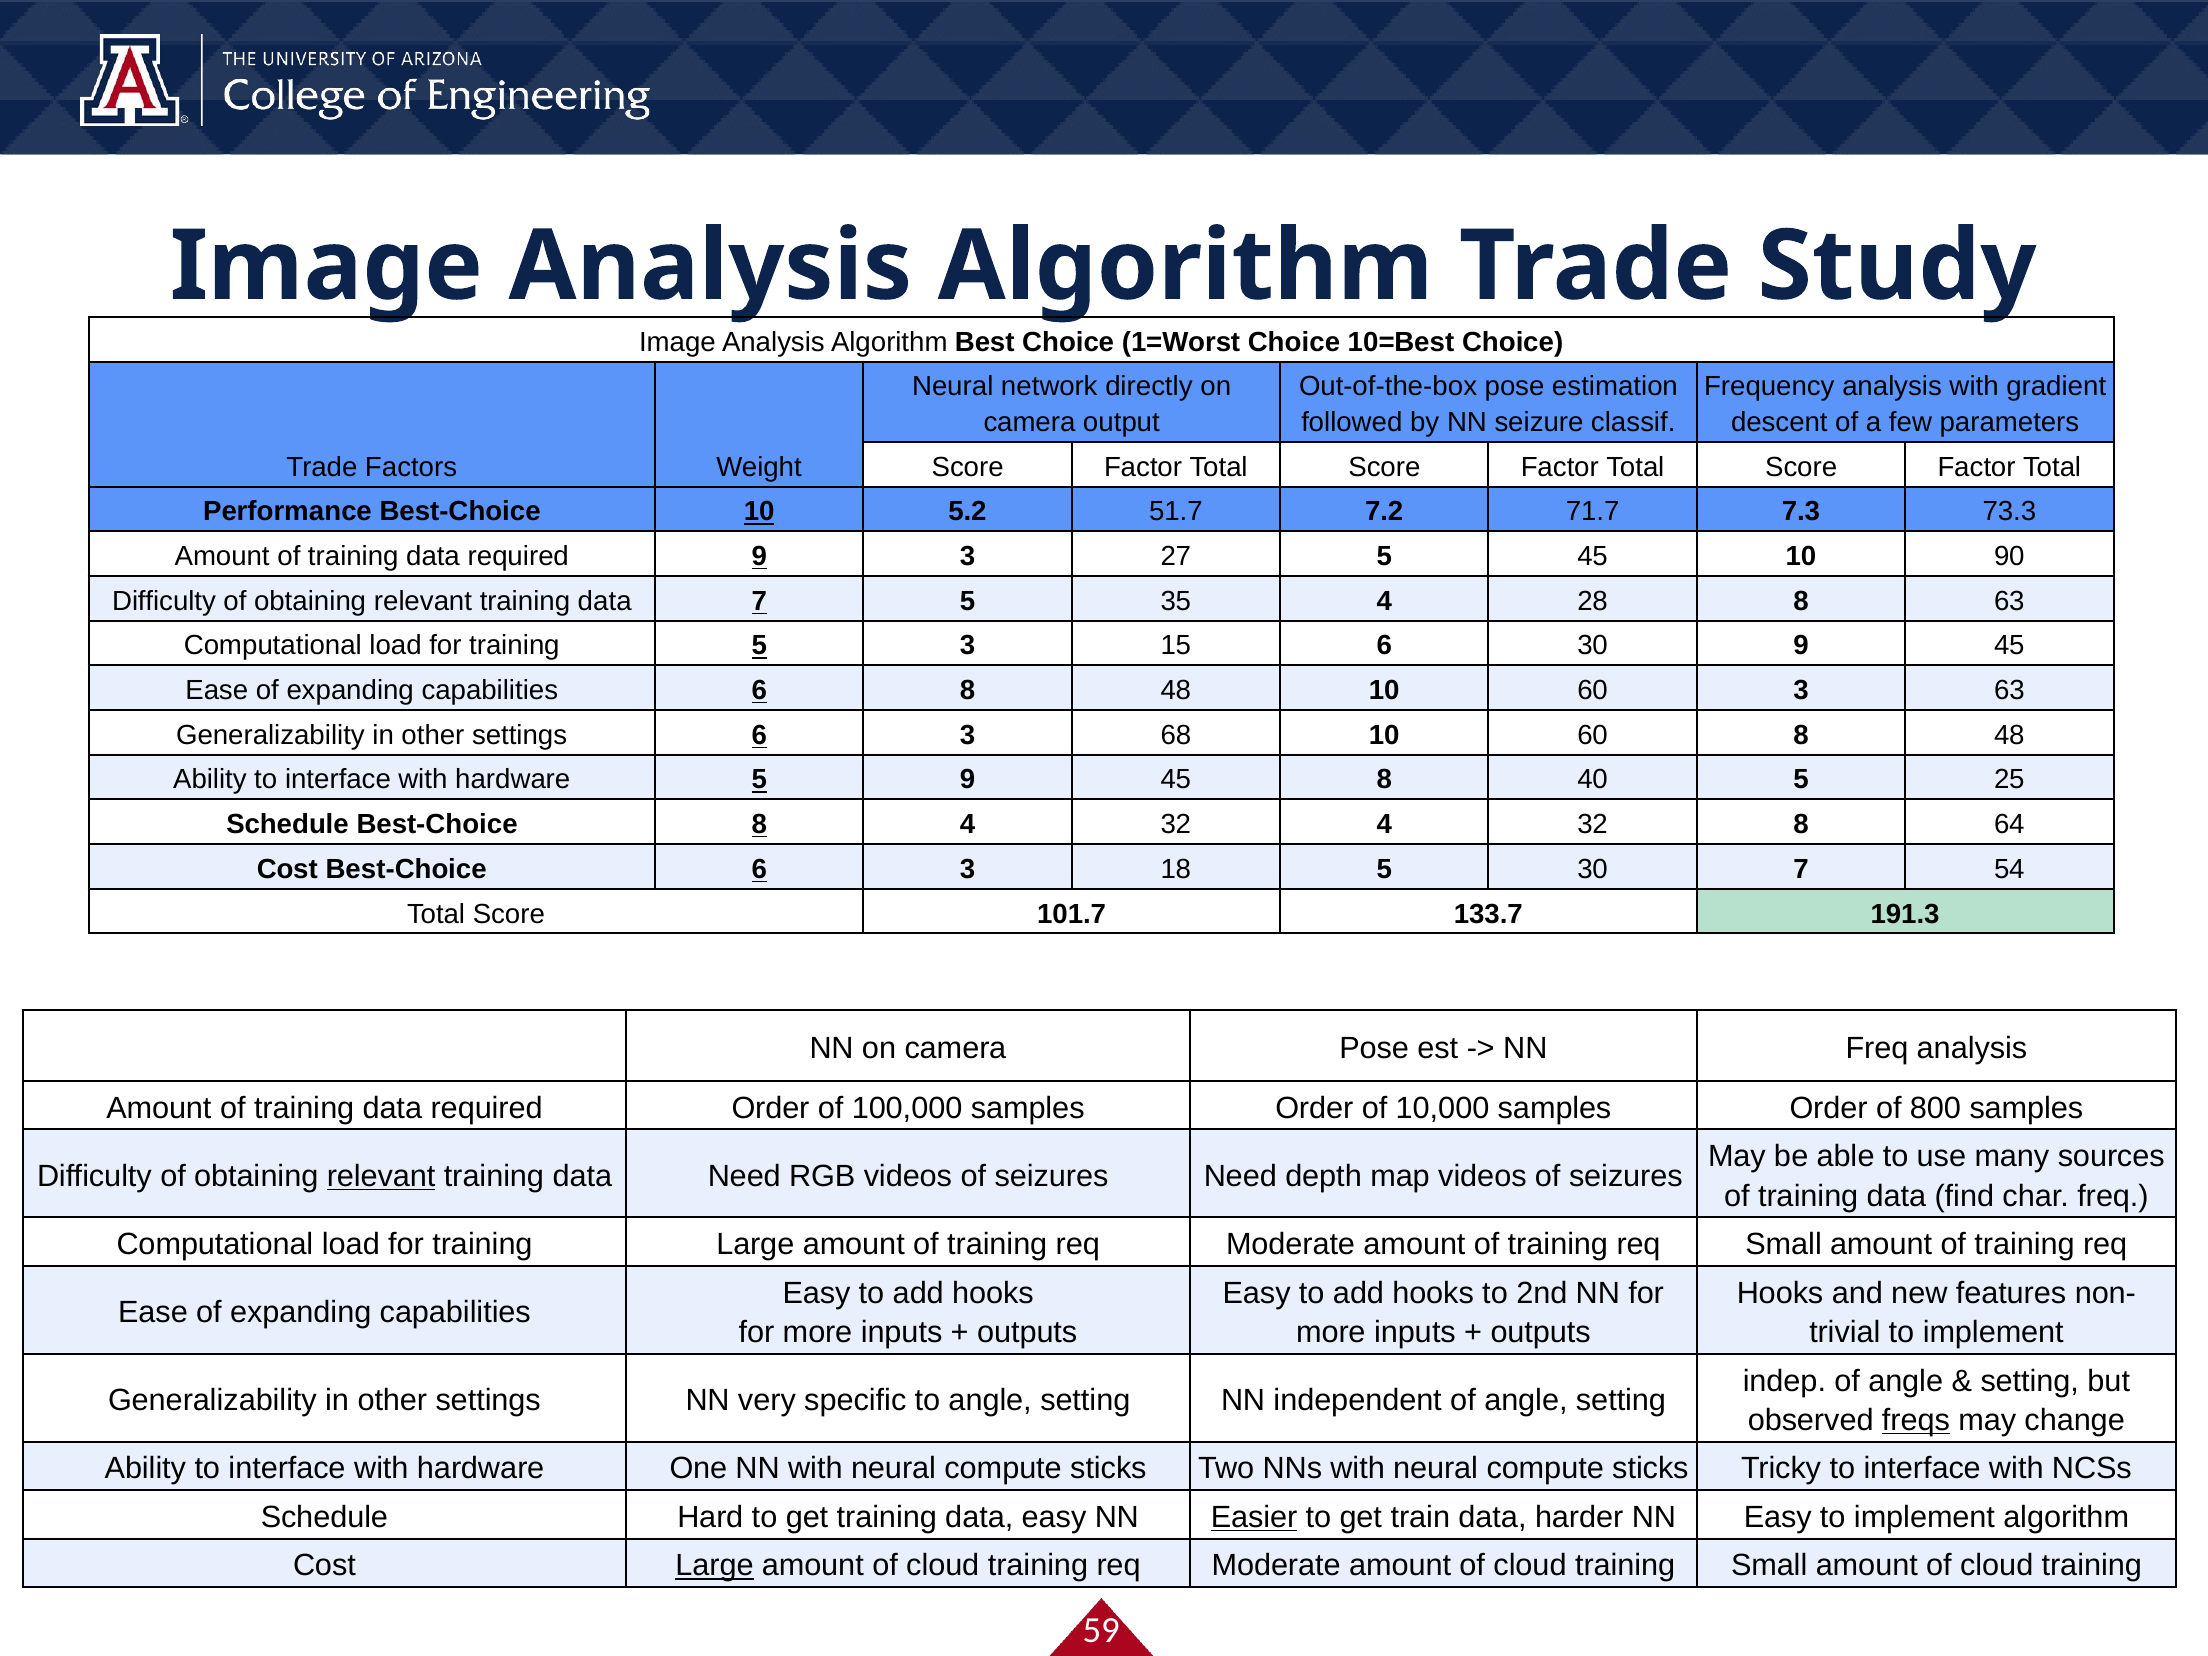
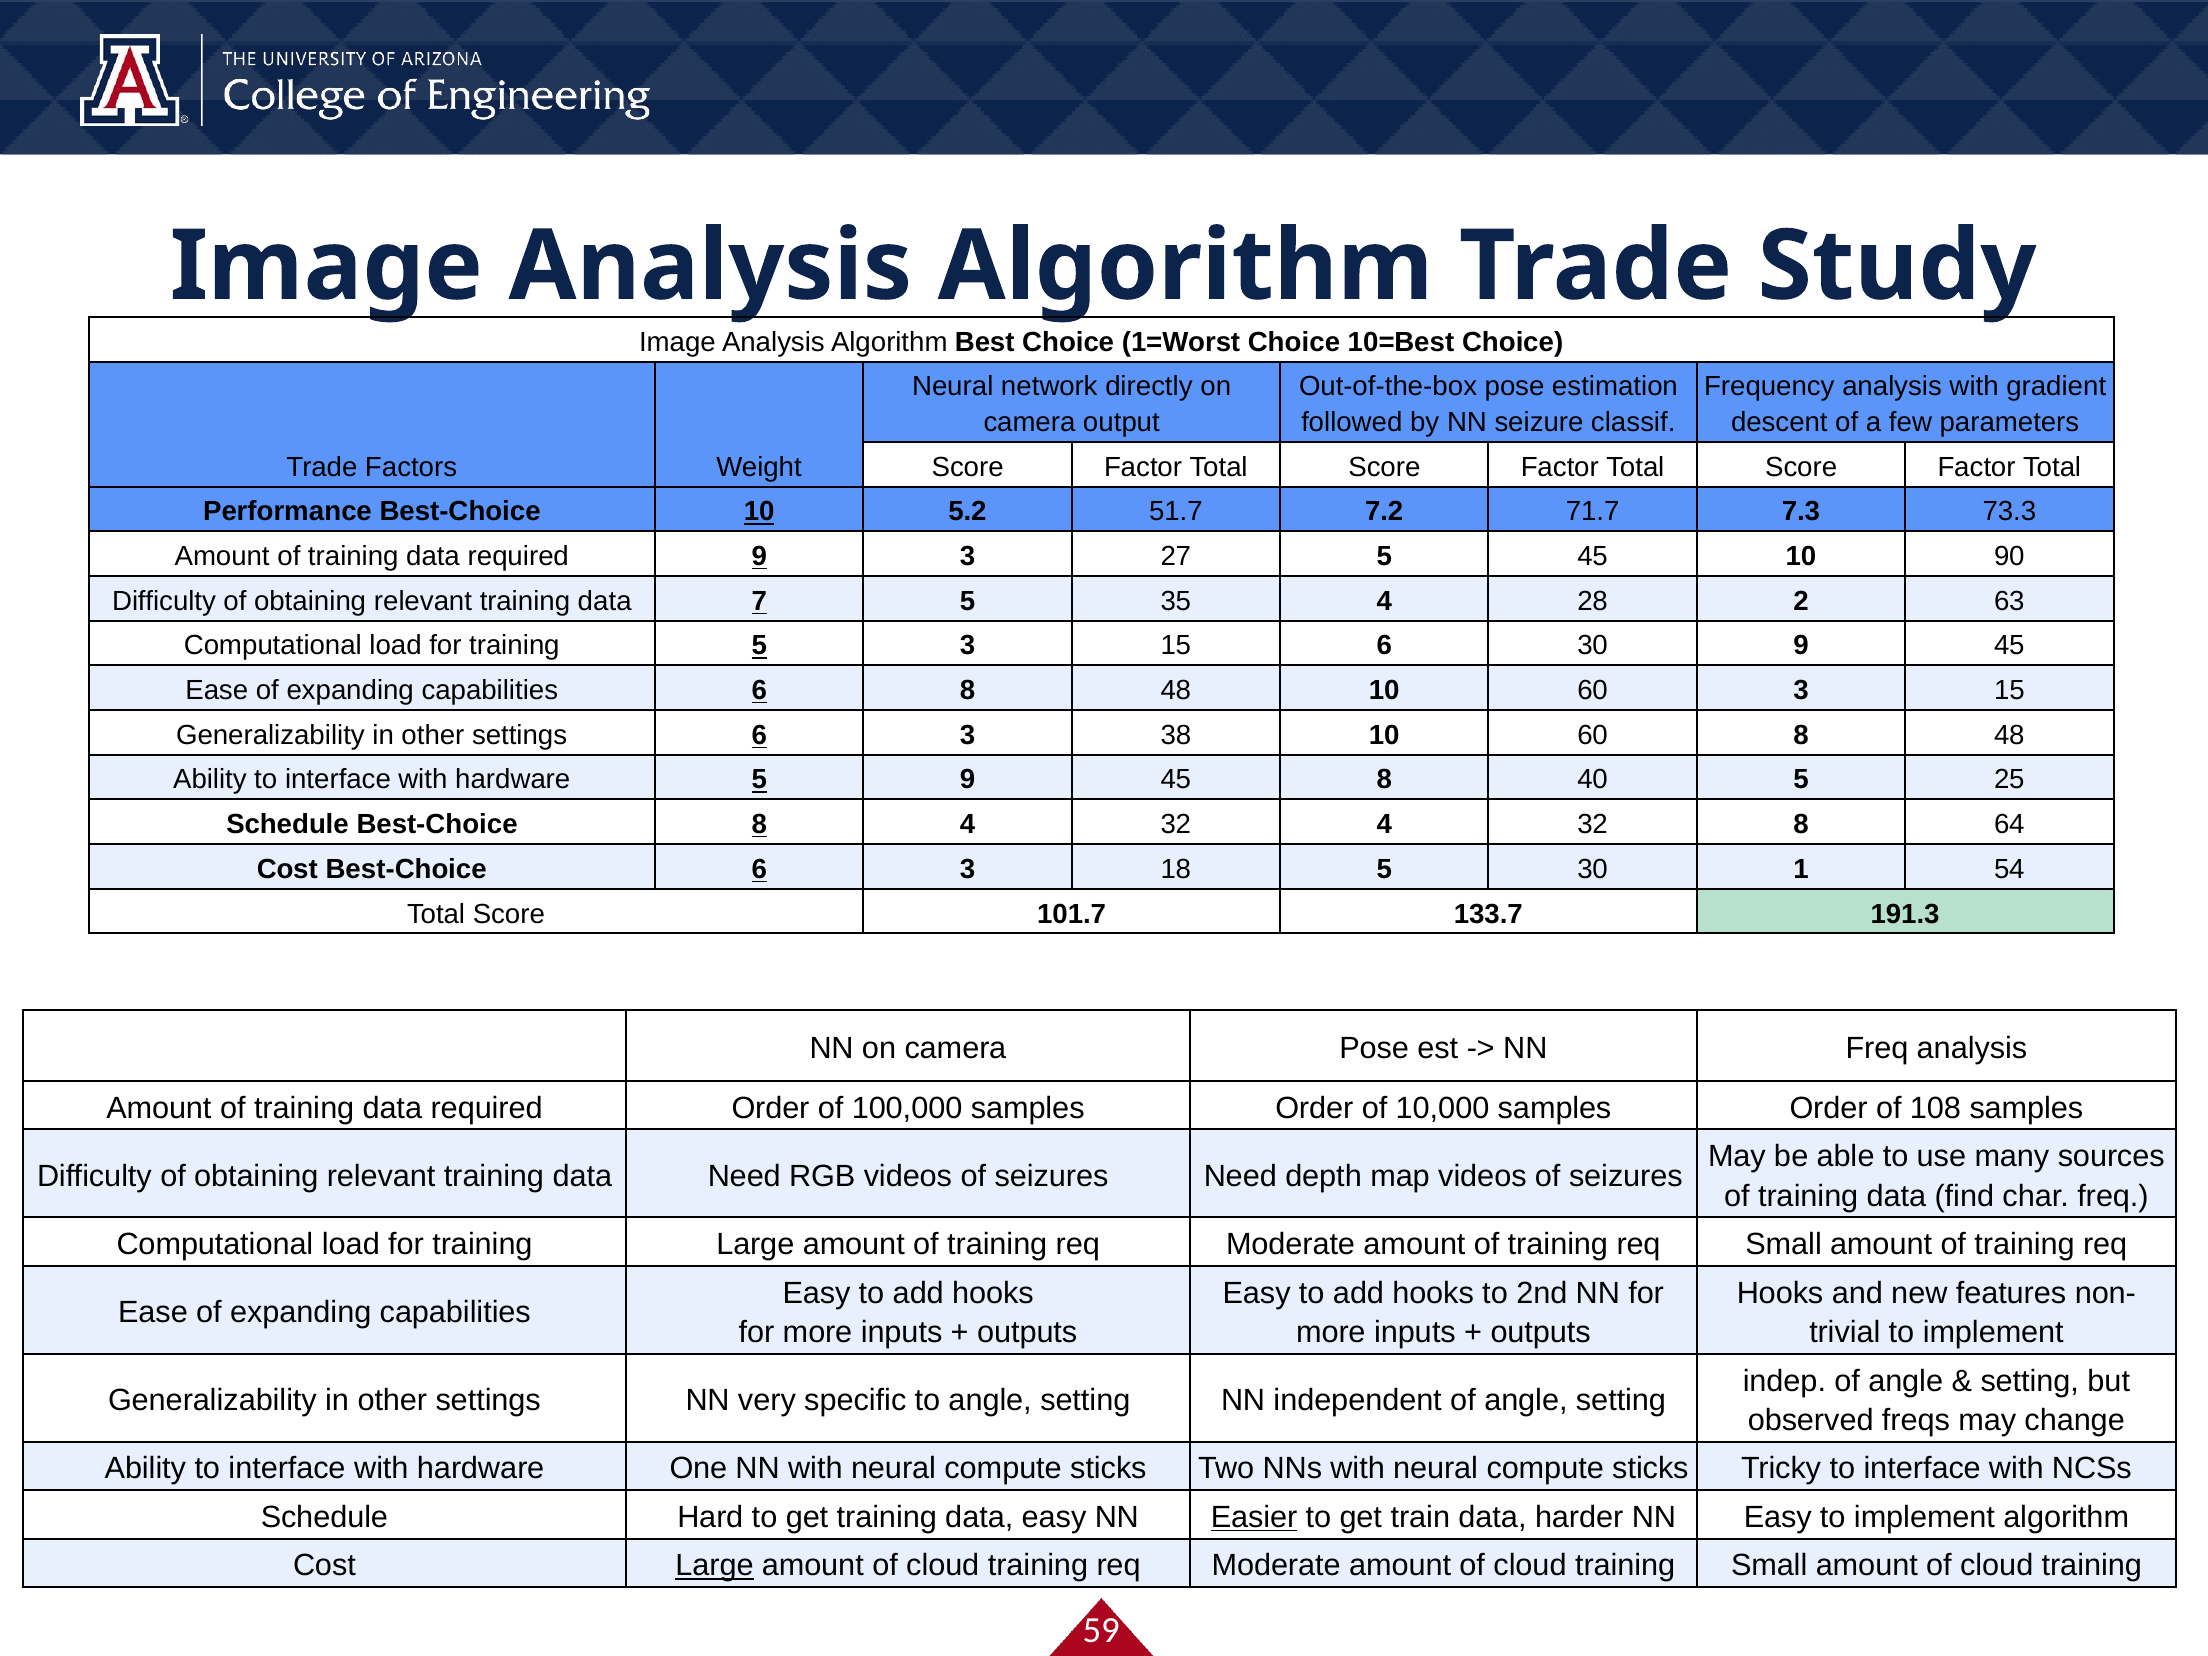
28 8: 8 -> 2 (1801, 601)
60 3 63: 63 -> 15 (2009, 690)
68: 68 -> 38 (1176, 735)
30 7: 7 -> 1 (1801, 869)
800: 800 -> 108 (1935, 1108)
relevant underline: present -> none (381, 1176)
freqs underline: present -> none (1916, 1420)
